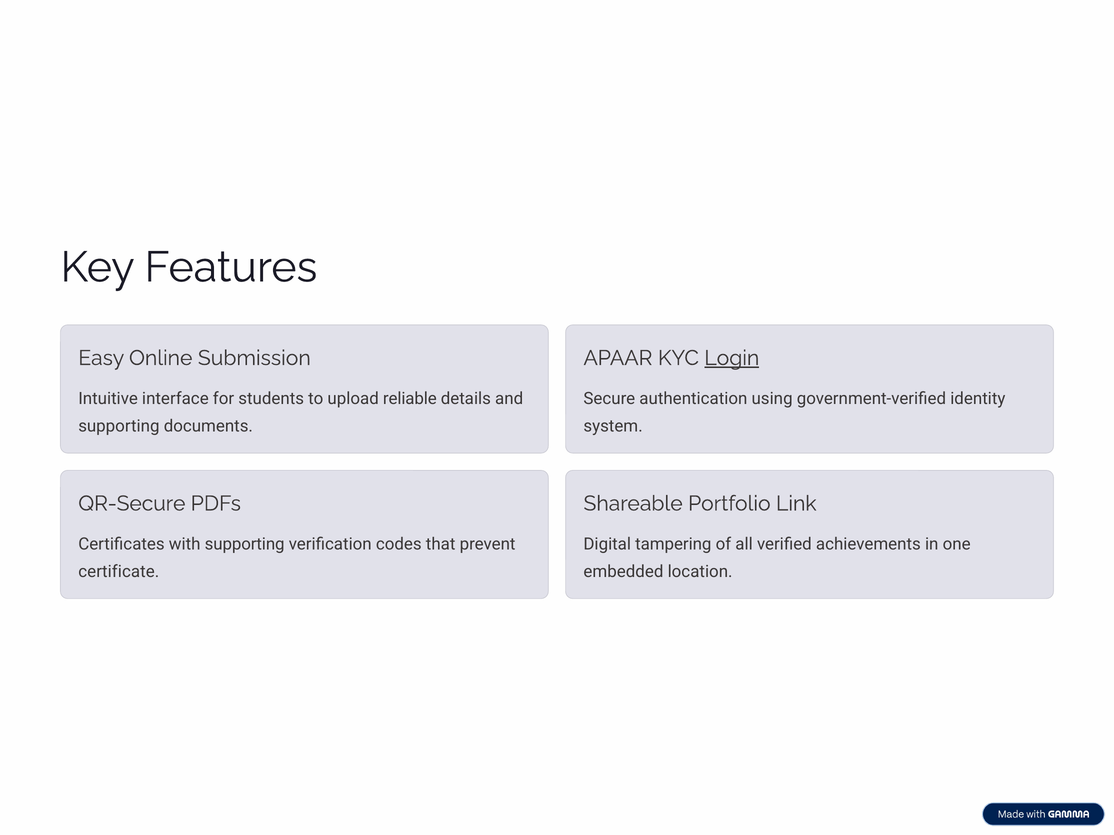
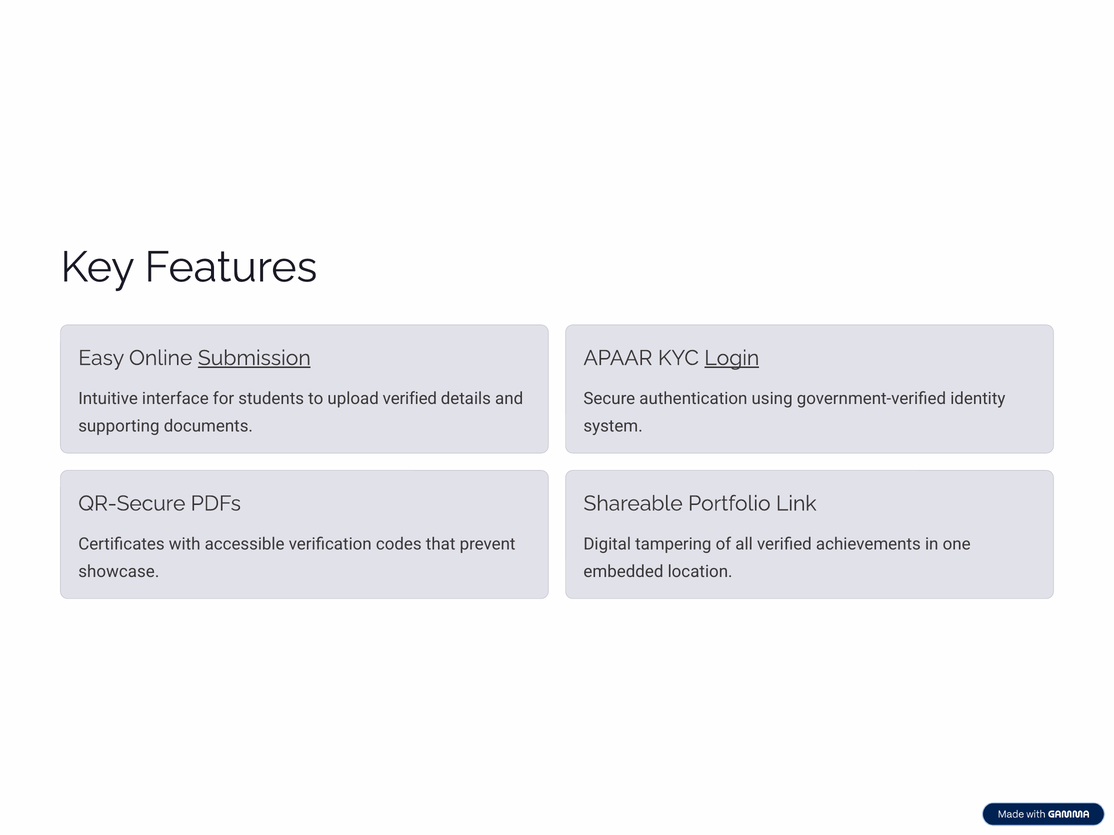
Submission underline: none -> present (254, 358)
upload reliable: reliable -> verified (410, 399)
with supporting: supporting -> accessible (245, 544)
certificate: certificate -> showcase (119, 572)
